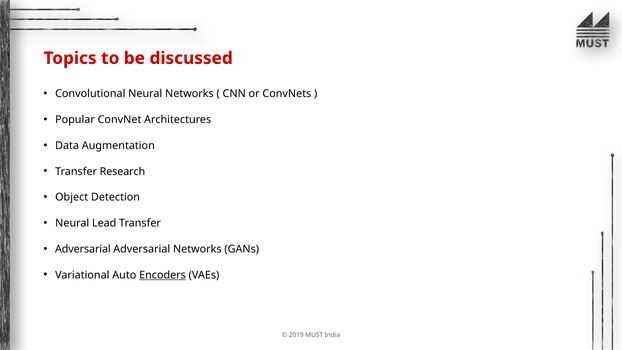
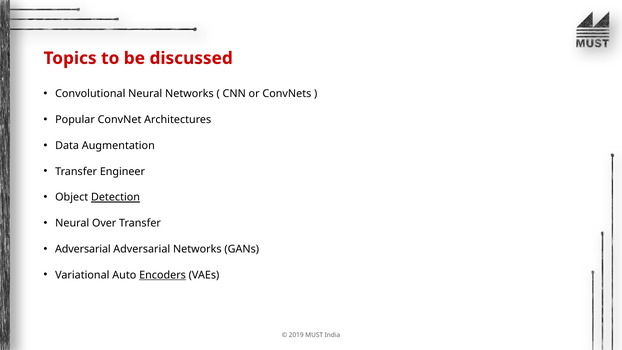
Research: Research -> Engineer (122, 171)
Detection underline: none -> present (116, 197)
Lead: Lead -> Over (104, 223)
